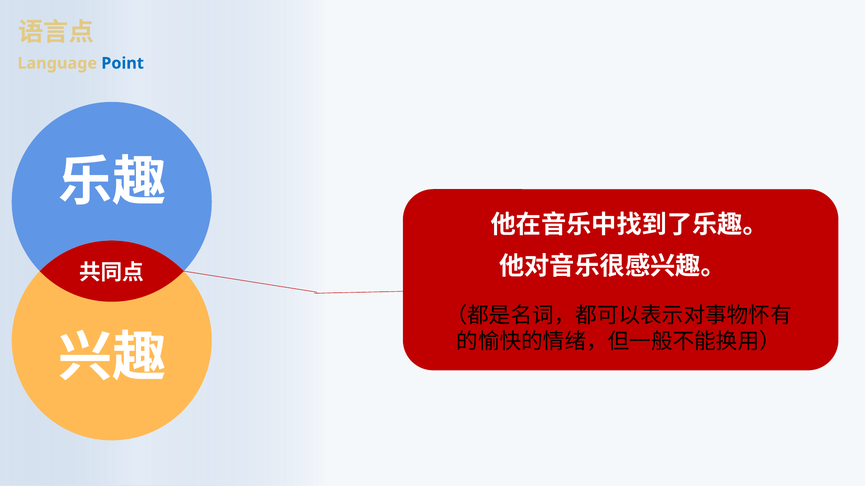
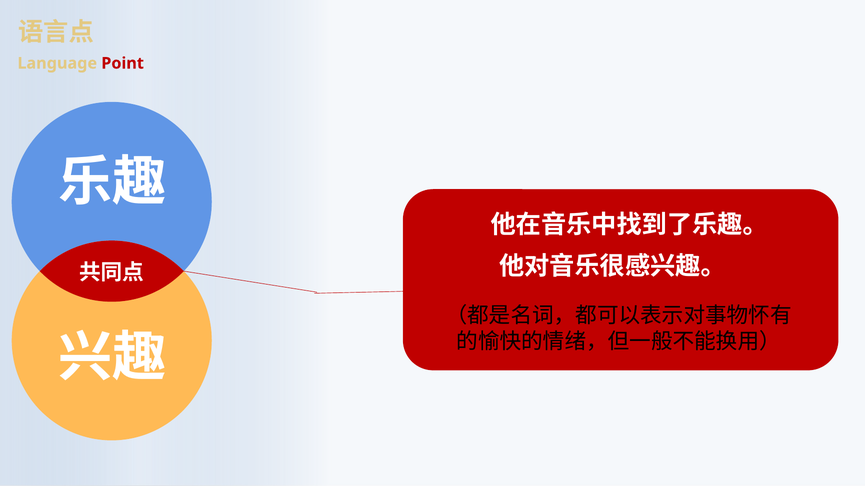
Point colour: blue -> red (123, 63)
